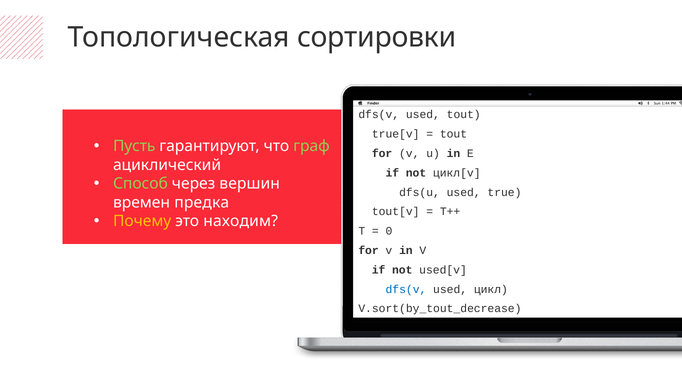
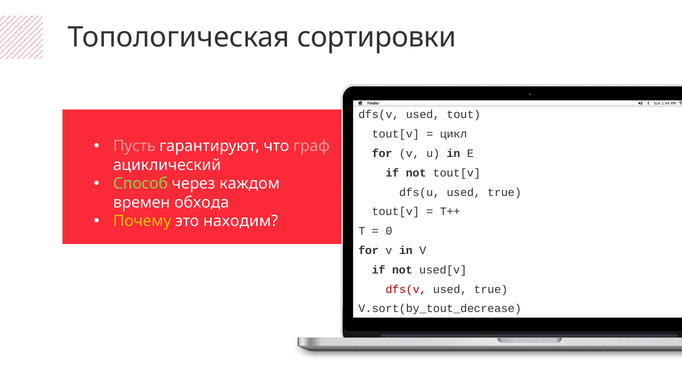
true[v: true[v -> tout[v (396, 134)
tout: tout -> цикл (453, 134)
Пусть colour: light green -> pink (134, 146)
граф colour: light green -> pink (311, 146)
not цикл[v: цикл[v -> tout[v (457, 173)
вершин: вершин -> каждом (250, 184)
предка: предка -> обхода (202, 202)
dfs(v colour: blue -> red (406, 289)
цикл: цикл -> true (491, 289)
